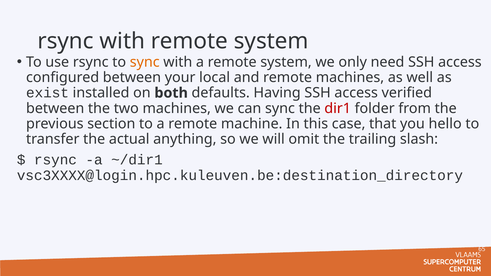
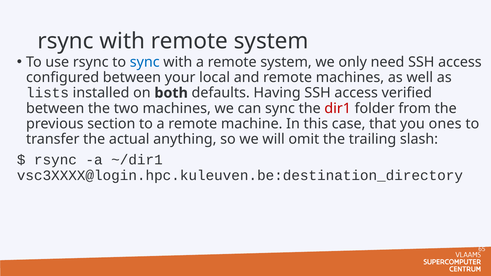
sync colour: orange -> blue (145, 62)
exist: exist -> lists (48, 93)
hello: hello -> ones (445, 124)
